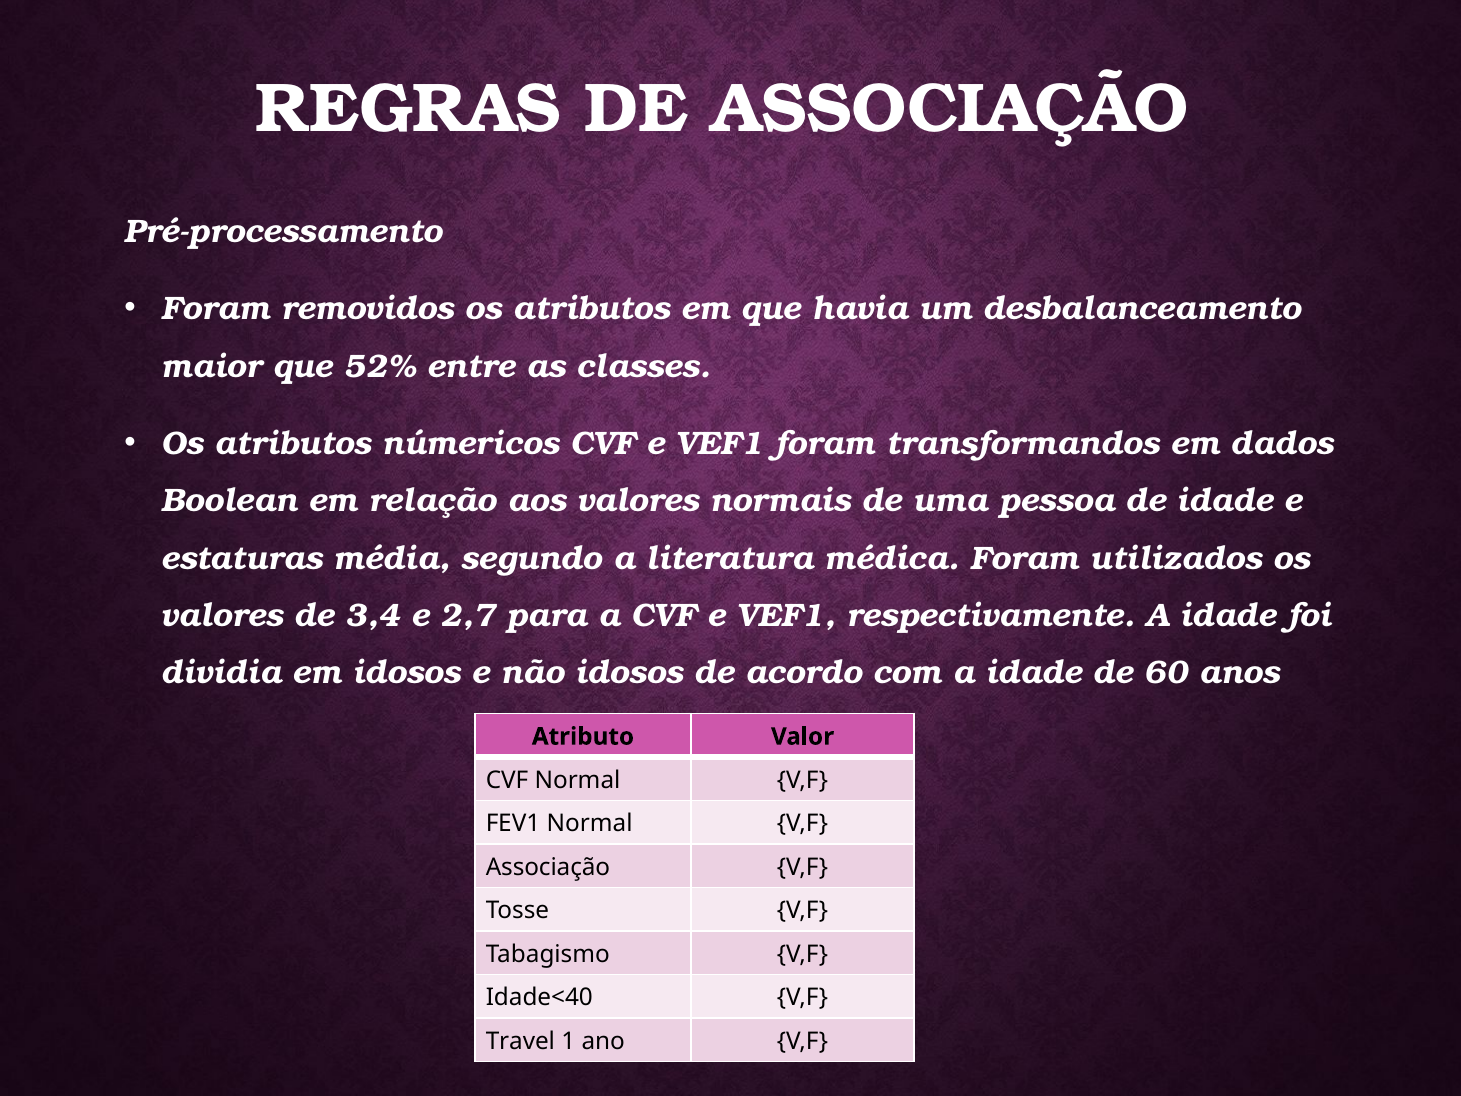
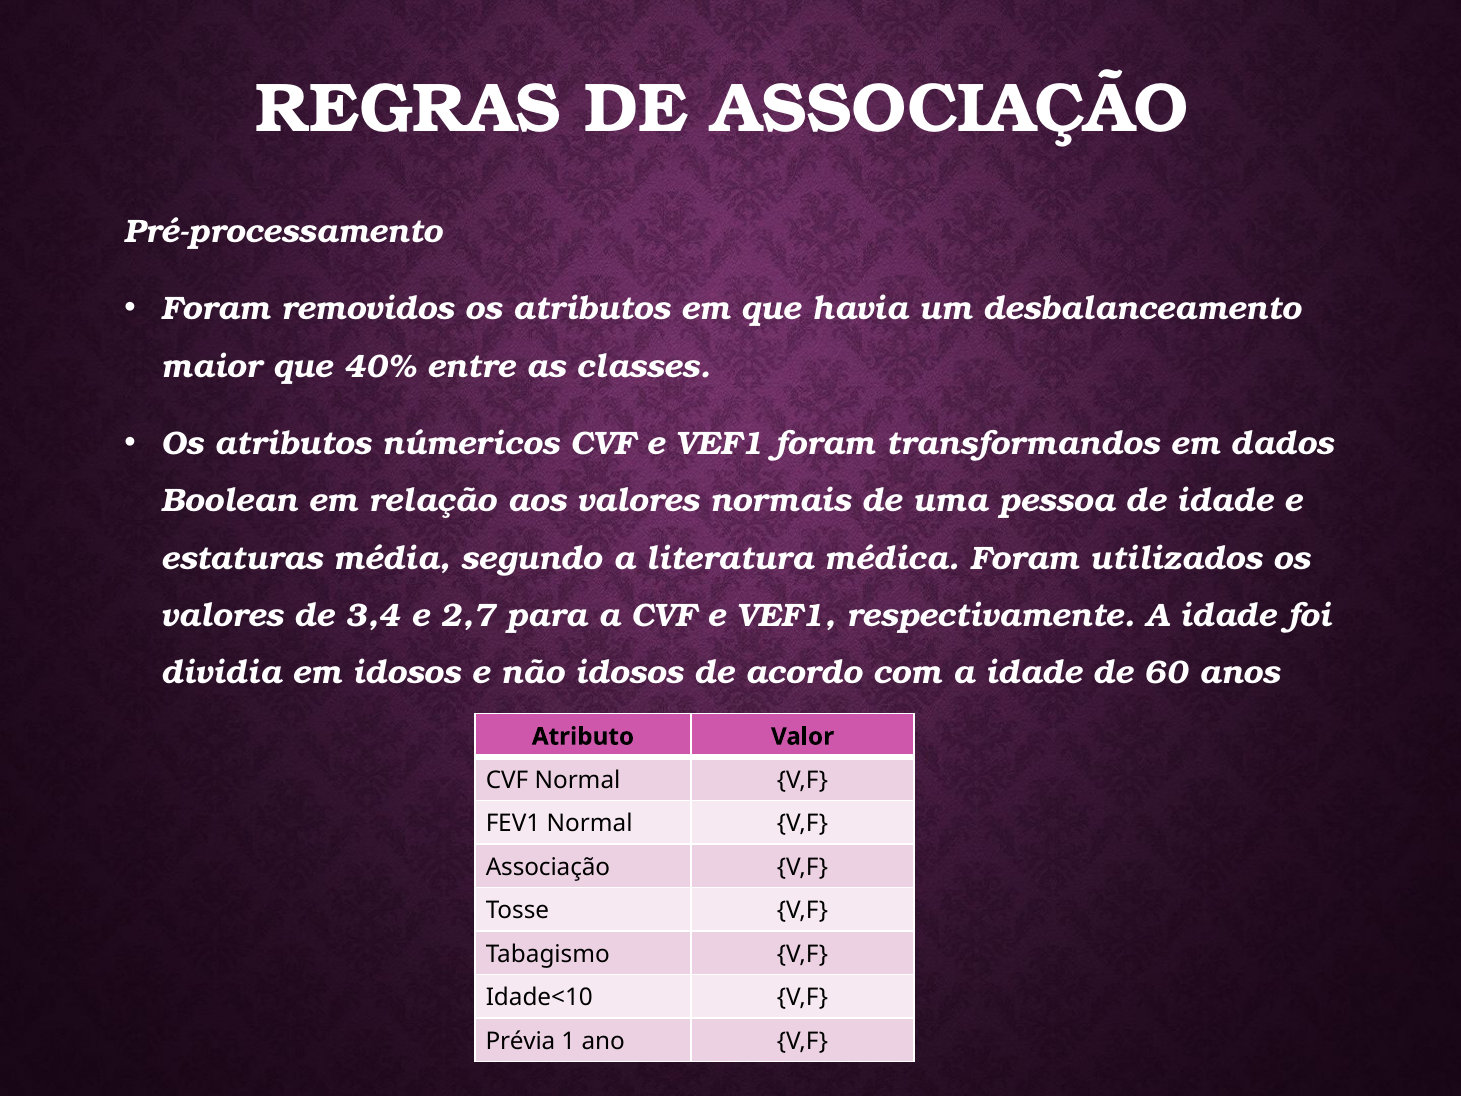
52%: 52% -> 40% (380, 366)
Idade<40: Idade<40 -> Idade<10 (539, 997)
Travel: Travel -> Prévia (520, 1041)
